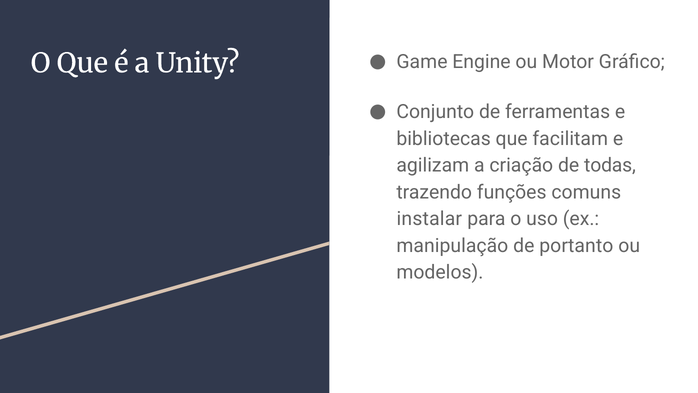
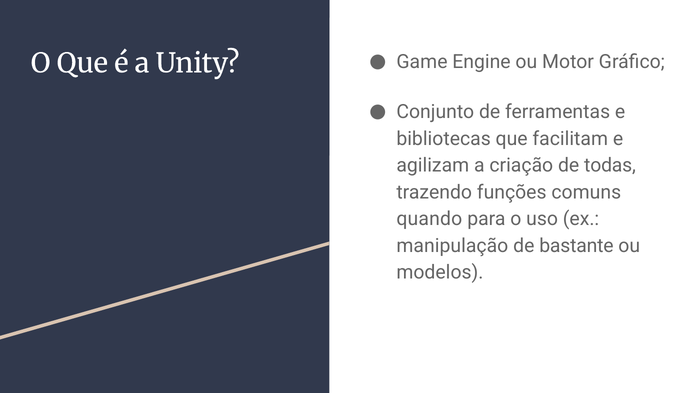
instalar: instalar -> quando (429, 219)
portanto: portanto -> bastante (576, 246)
